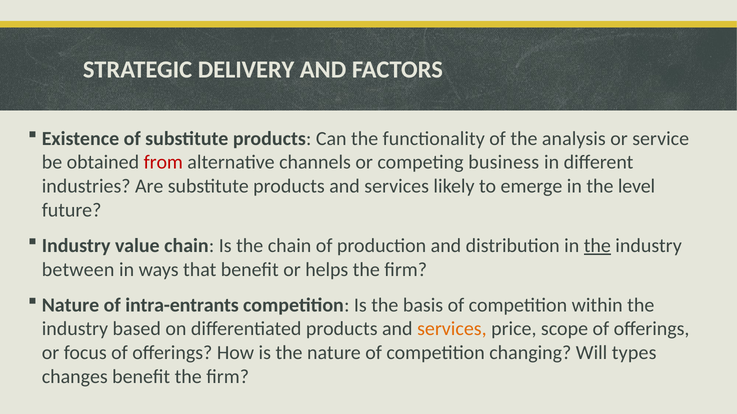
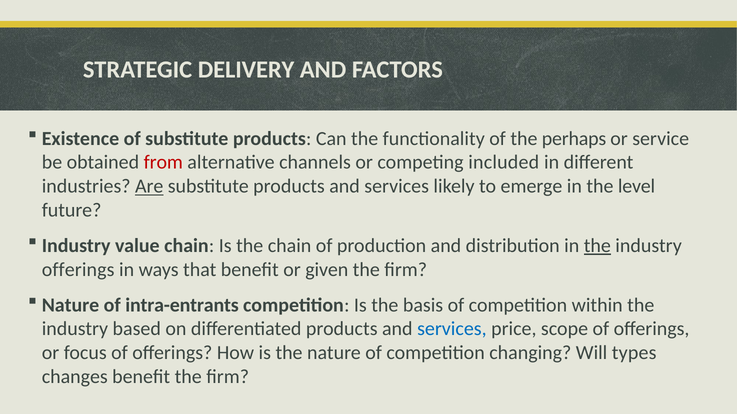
analysis: analysis -> perhaps (574, 139)
business: business -> included (504, 163)
Are underline: none -> present (149, 187)
between: between -> offerings (78, 270)
helps: helps -> given (327, 270)
services colour: orange -> blue (452, 329)
